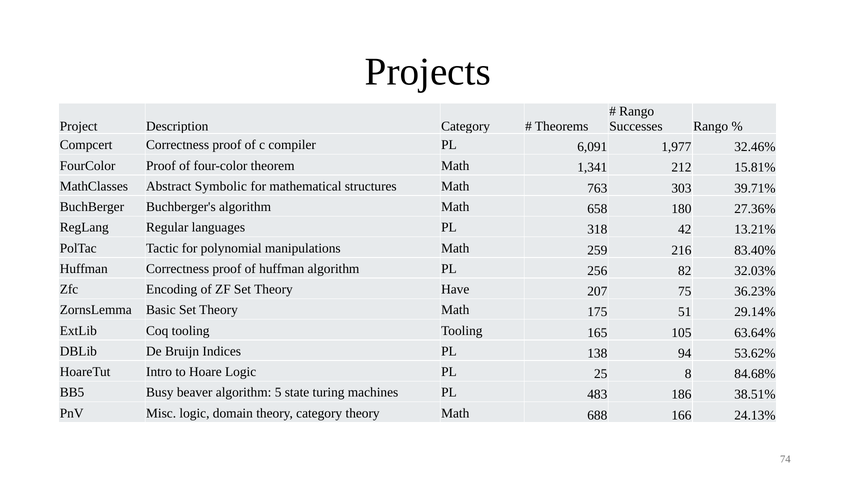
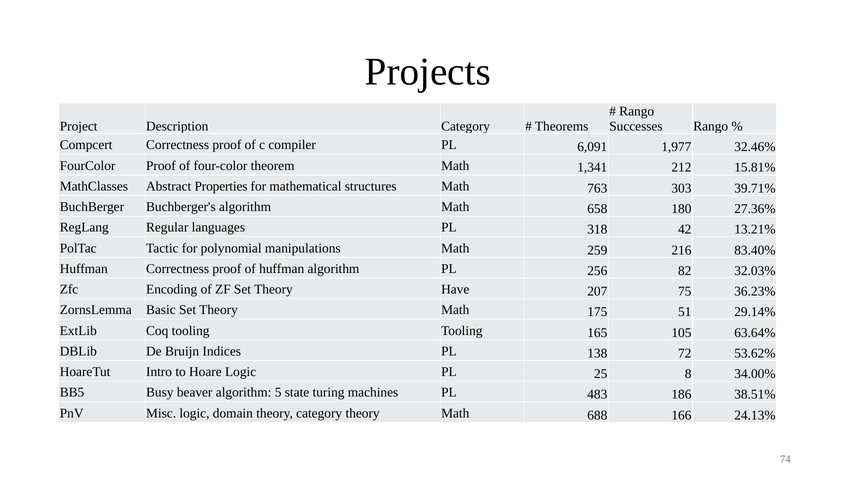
Symbolic: Symbolic -> Properties (221, 186)
94: 94 -> 72 (685, 354)
84.68%: 84.68% -> 34.00% (755, 374)
